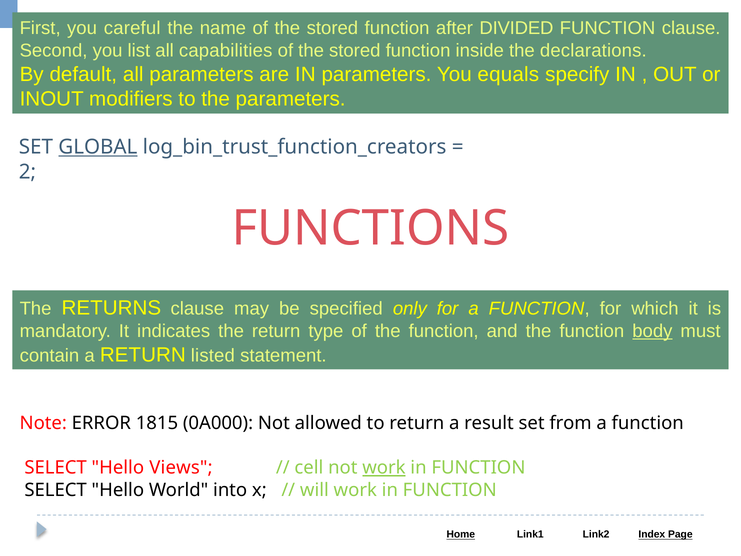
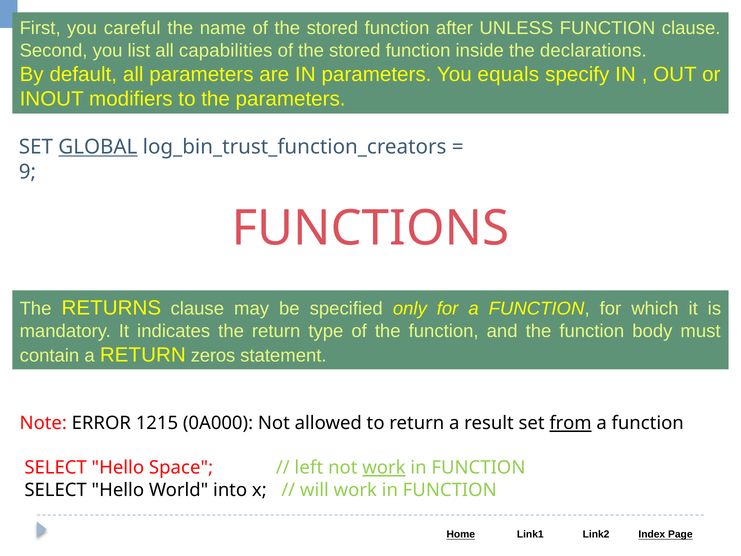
DIVIDED: DIVIDED -> UNLESS (516, 28)
2: 2 -> 9 (27, 172)
body underline: present -> none (652, 331)
listed: listed -> zeros (213, 355)
1815: 1815 -> 1215 (157, 423)
from underline: none -> present (570, 423)
Views: Views -> Space (181, 468)
cell: cell -> left (309, 468)
